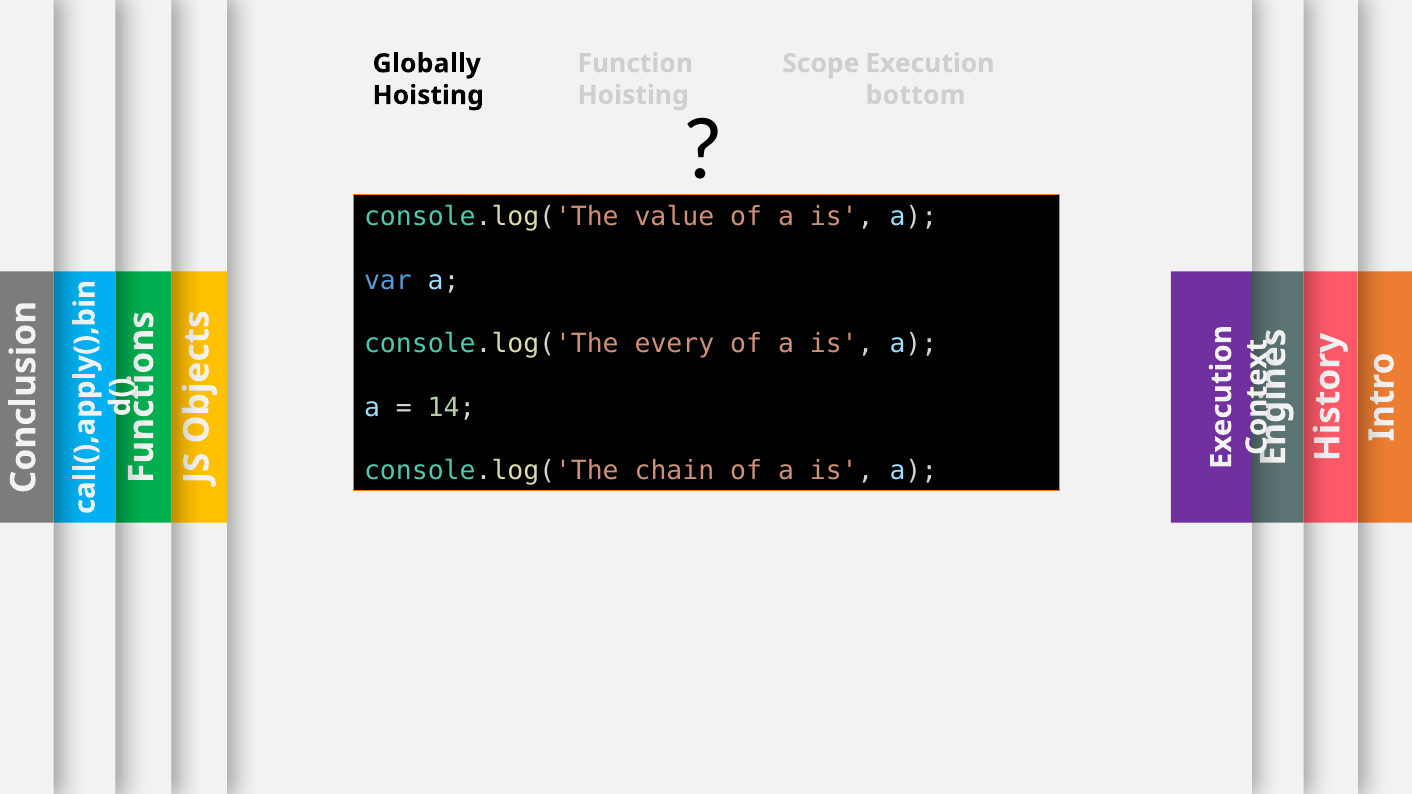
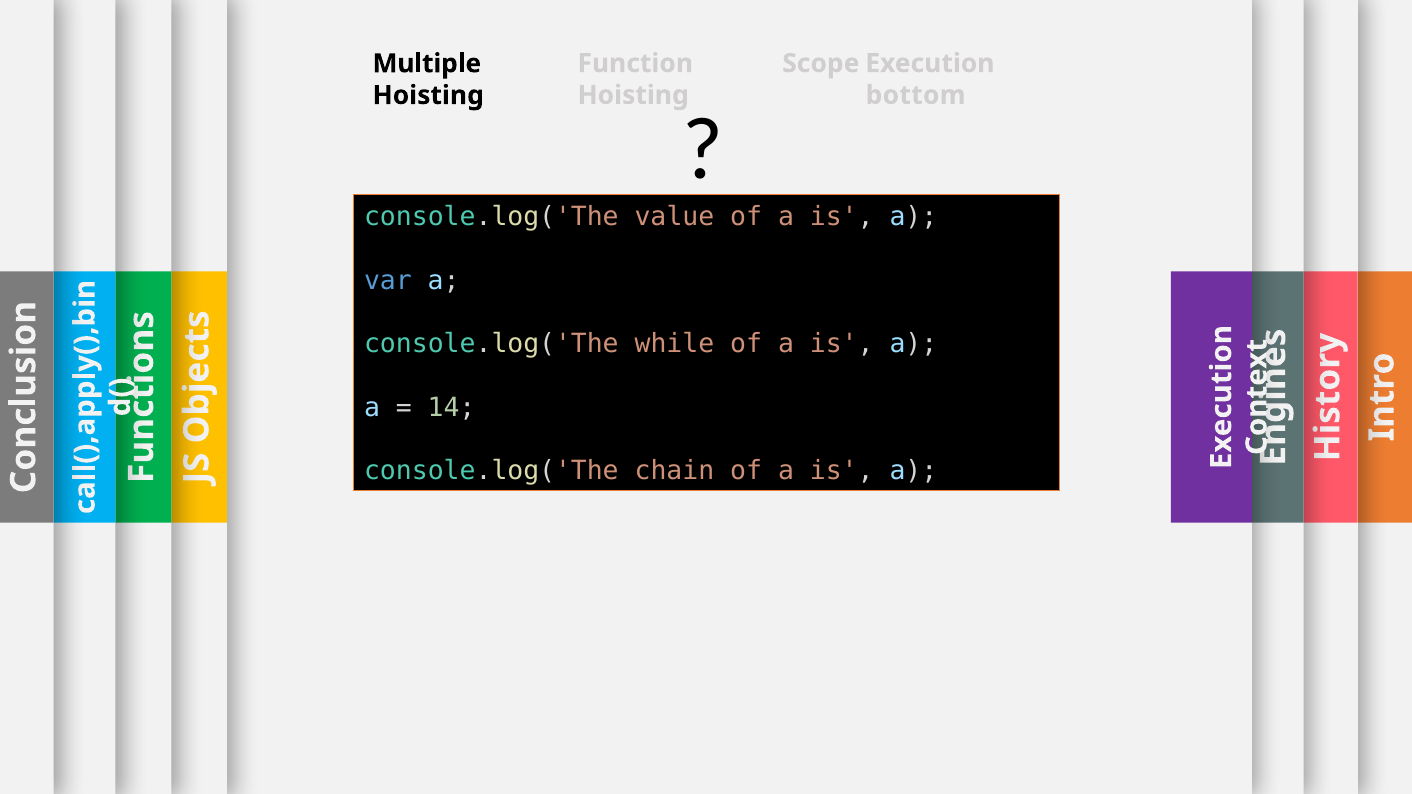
Globally: Globally -> Multiple (427, 64)
every: every -> while (674, 344)
